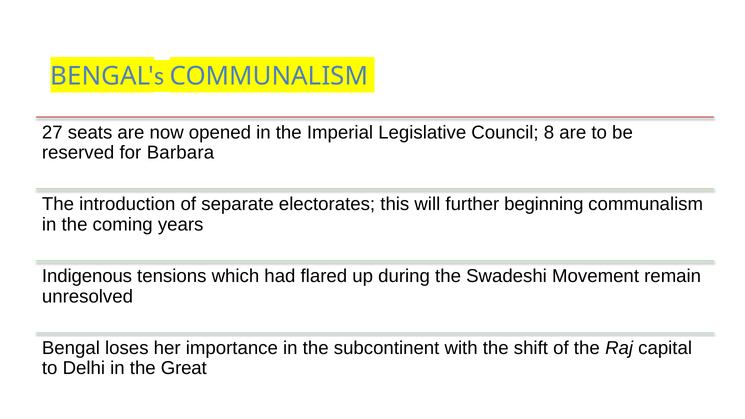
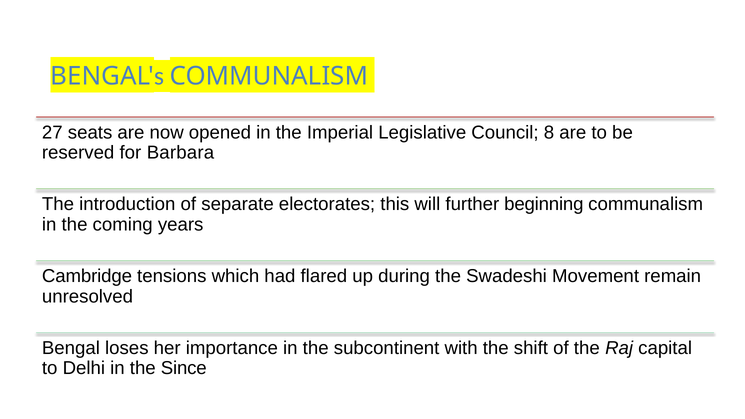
Indigenous: Indigenous -> Cambridge (87, 276)
Great: Great -> Since (184, 368)
